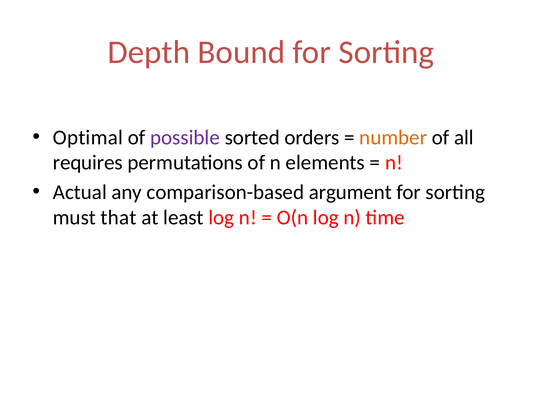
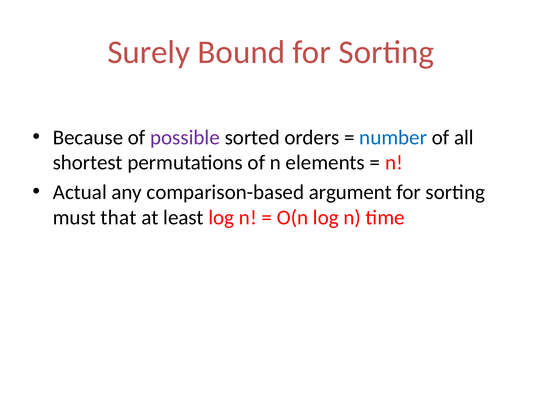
Depth: Depth -> Surely (149, 52)
Optimal: Optimal -> Because (88, 138)
number colour: orange -> blue (393, 138)
requires: requires -> shortest (88, 163)
